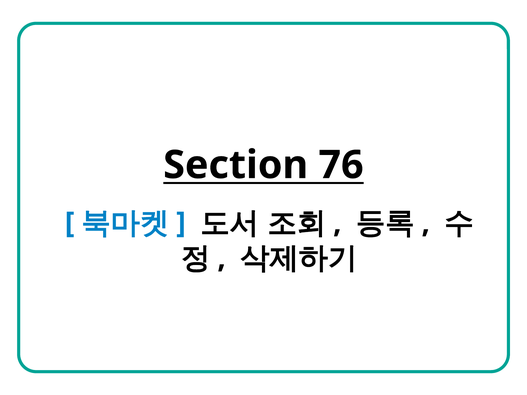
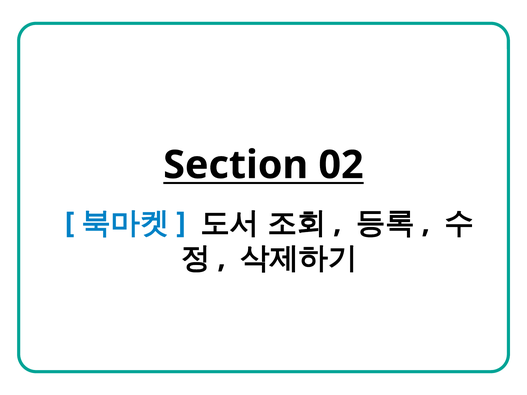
76: 76 -> 02 (341, 165)
